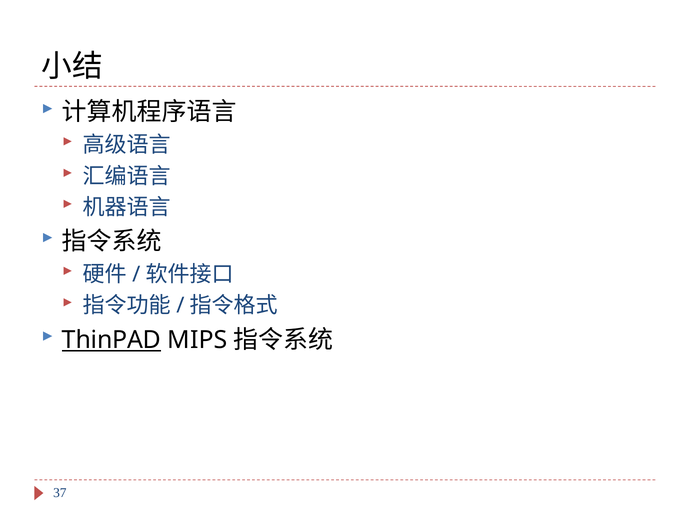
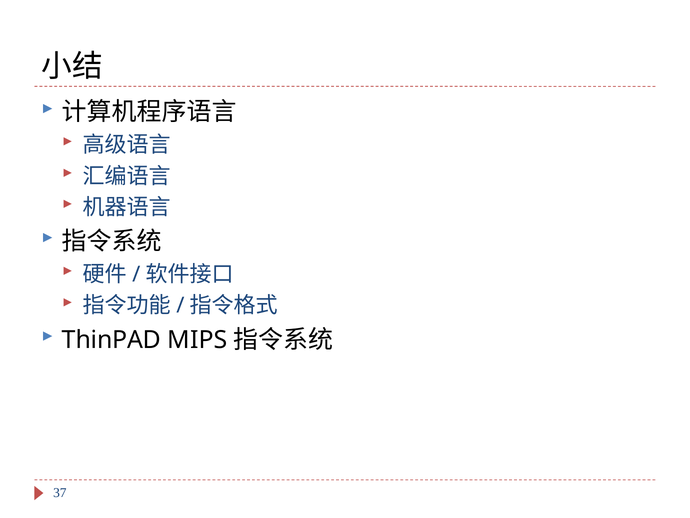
ThinPAD underline: present -> none (112, 339)
